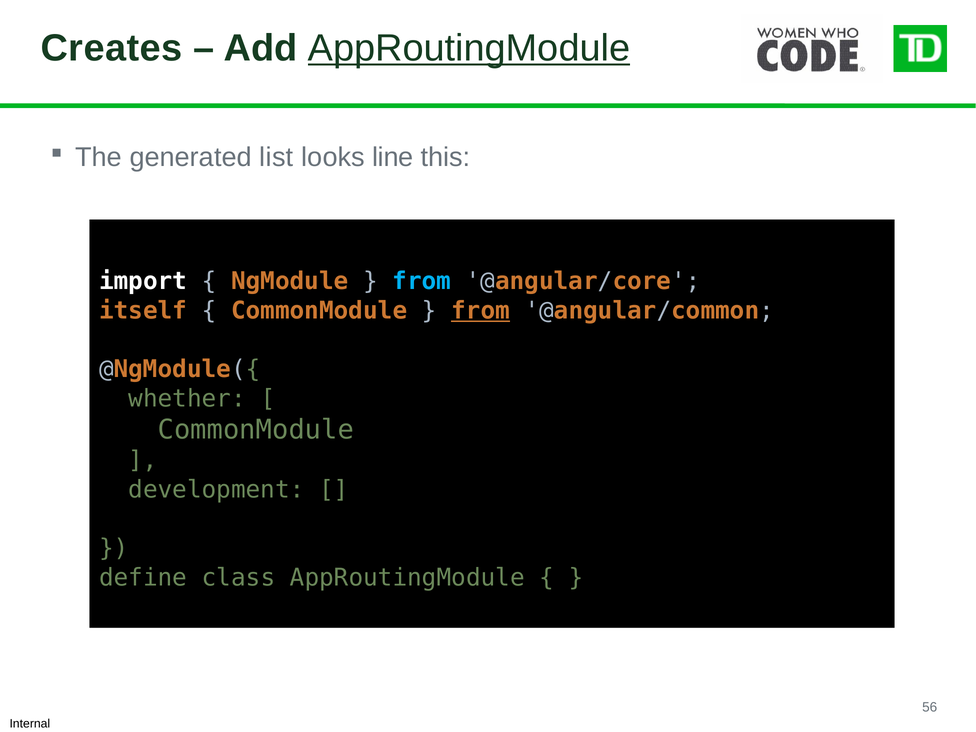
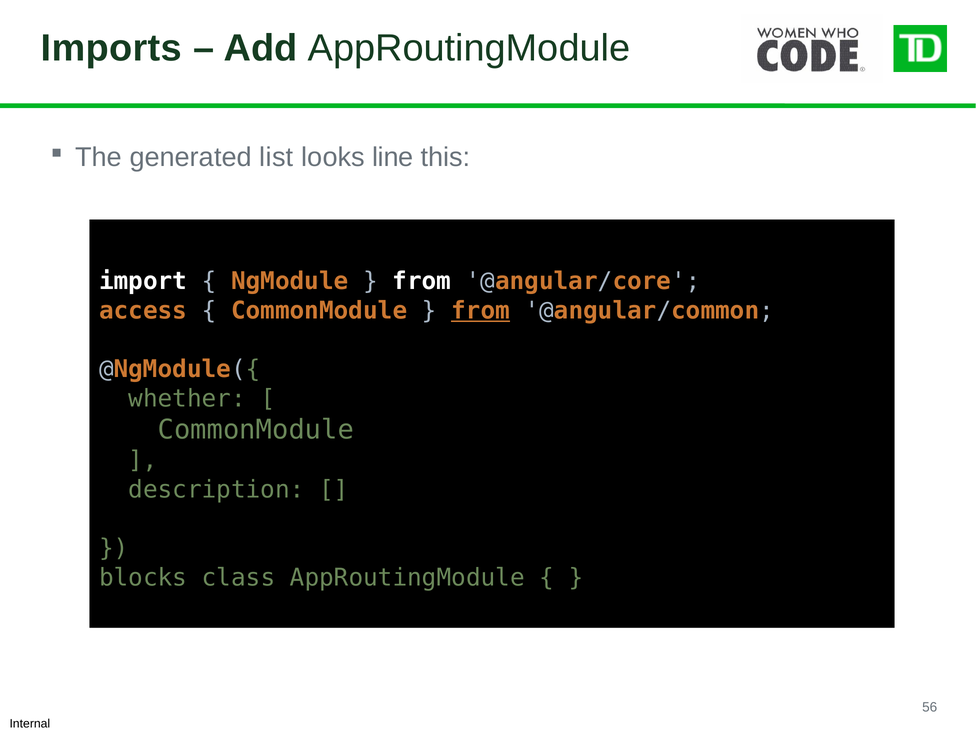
Creates: Creates -> Imports (111, 48)
AppRoutingModule underline: present -> none (469, 48)
from colour: light blue -> white (422, 281)
itself: itself -> access (143, 311)
development: development -> description (216, 490)
define: define -> blocks (143, 578)
